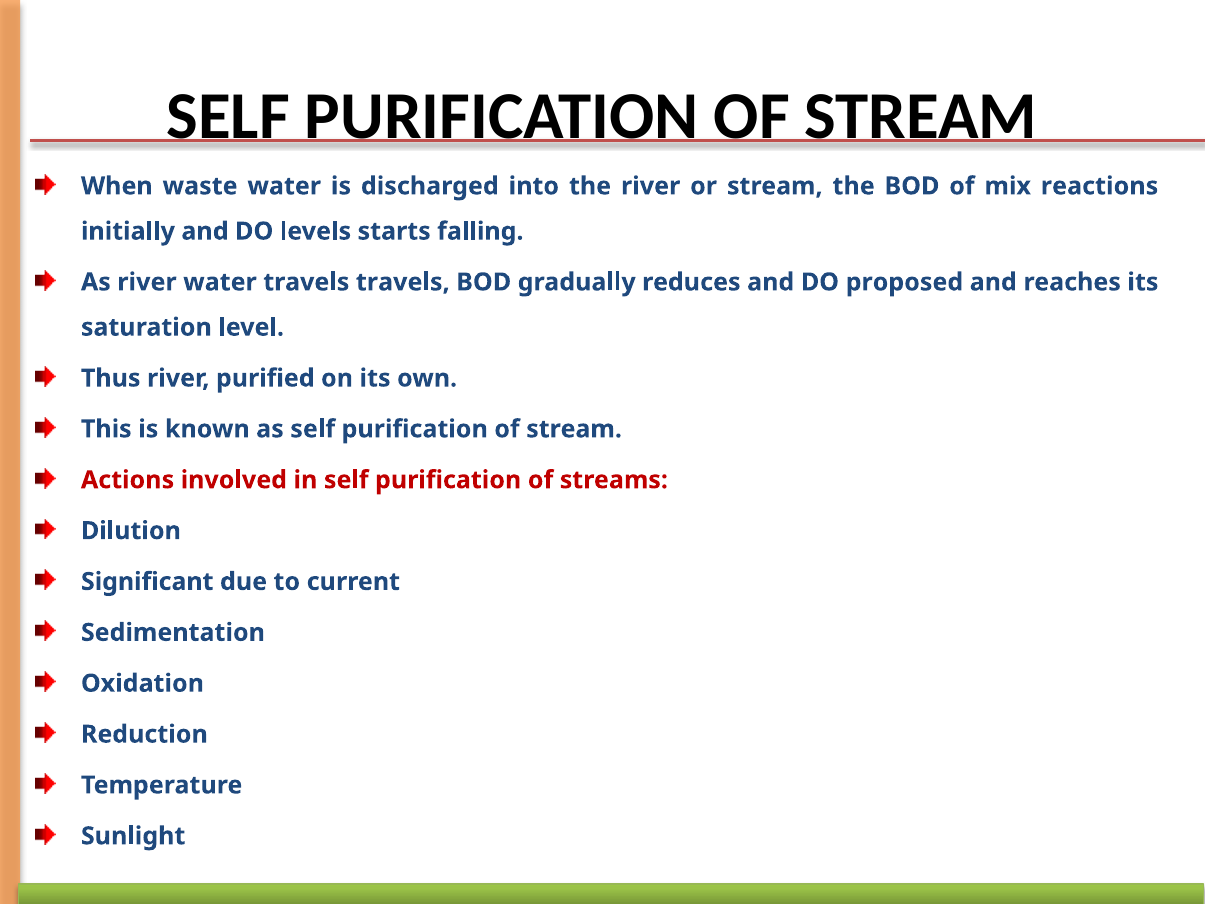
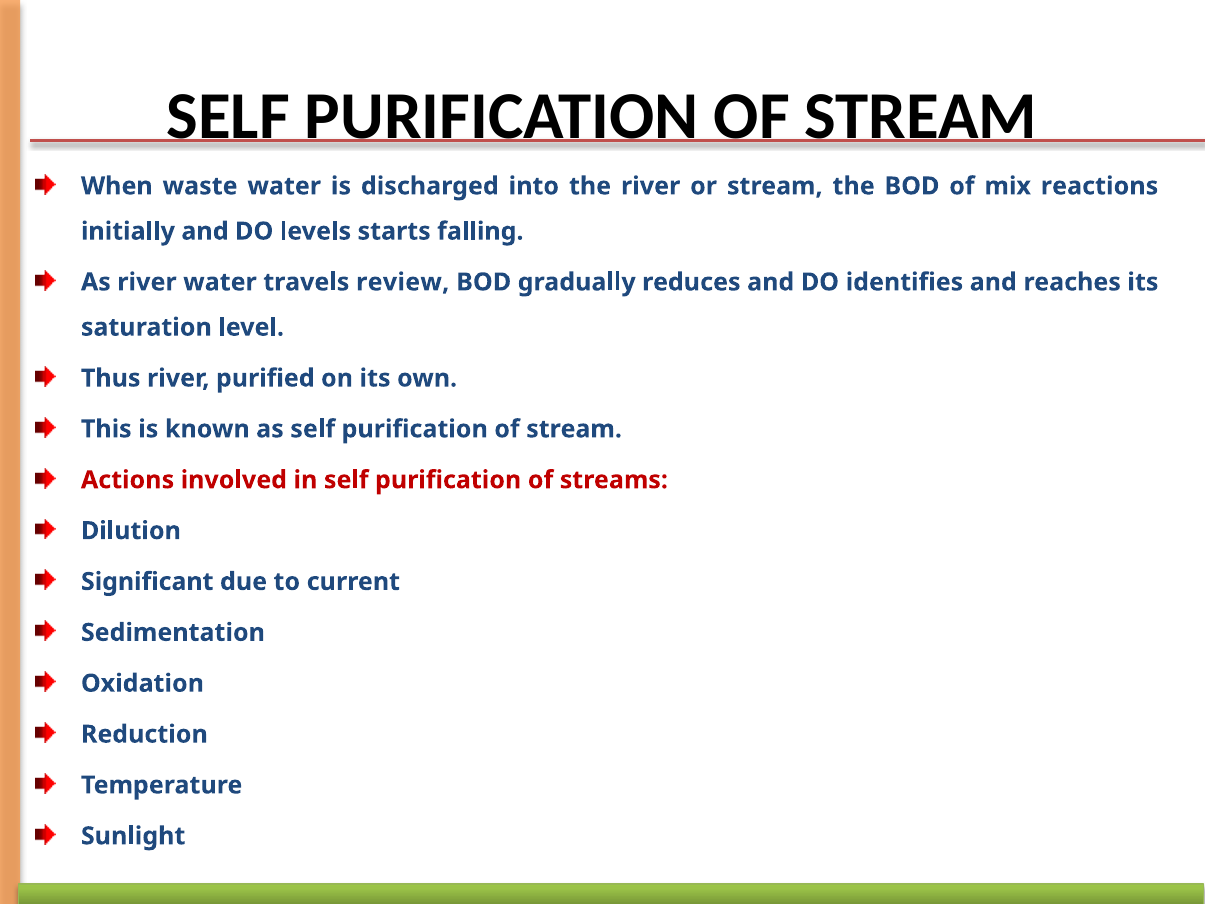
travels travels: travels -> review (403, 282)
proposed: proposed -> identifies (904, 282)
